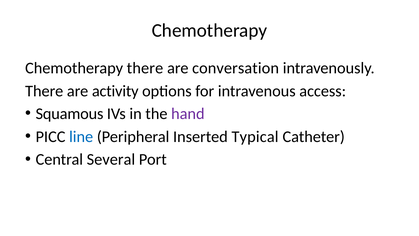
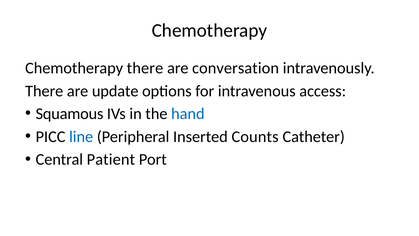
activity: activity -> update (115, 91)
hand colour: purple -> blue (188, 114)
Typical: Typical -> Counts (255, 137)
Several: Several -> Patient (111, 159)
